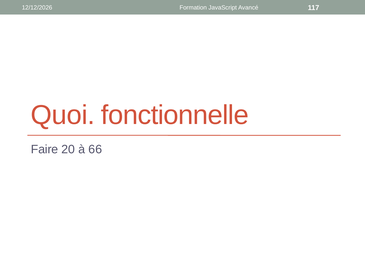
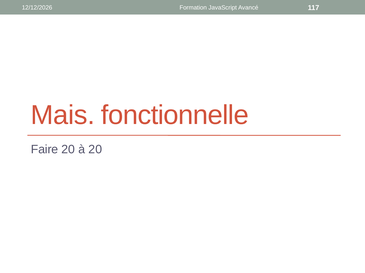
Quoi: Quoi -> Mais (63, 115)
à 66: 66 -> 20 (95, 150)
